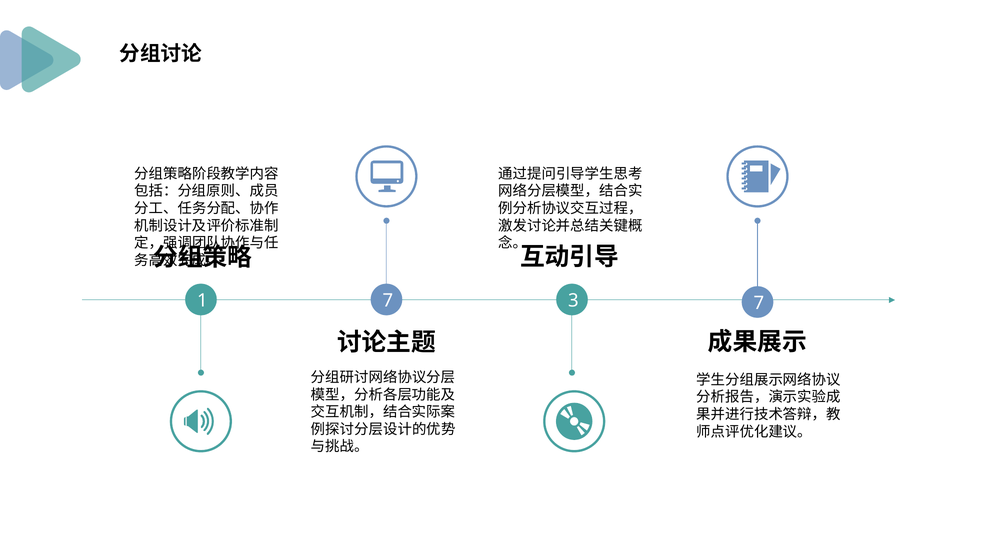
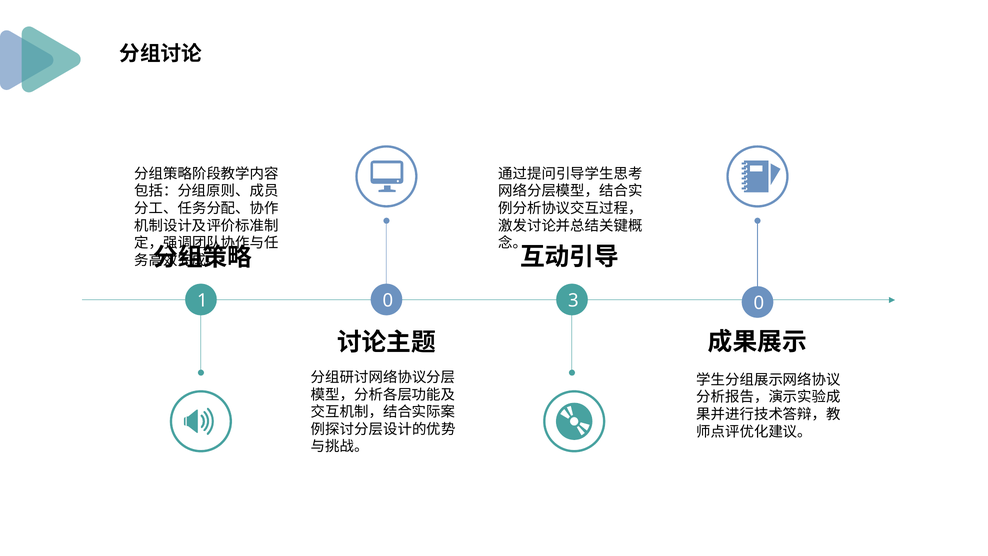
1 7: 7 -> 0 (388, 301)
3 7: 7 -> 0 (759, 303)
